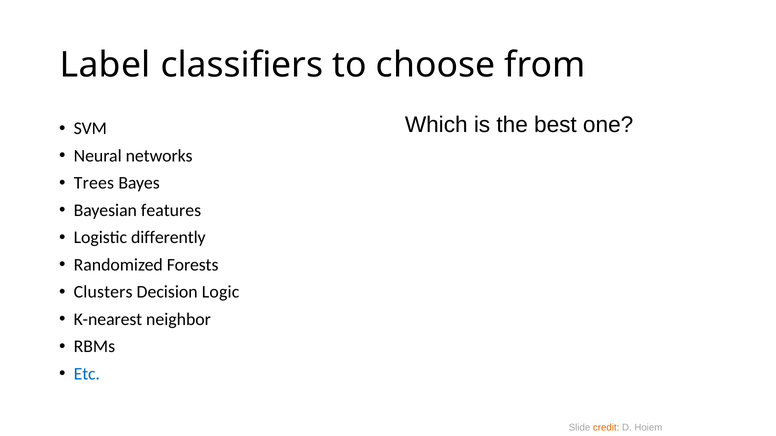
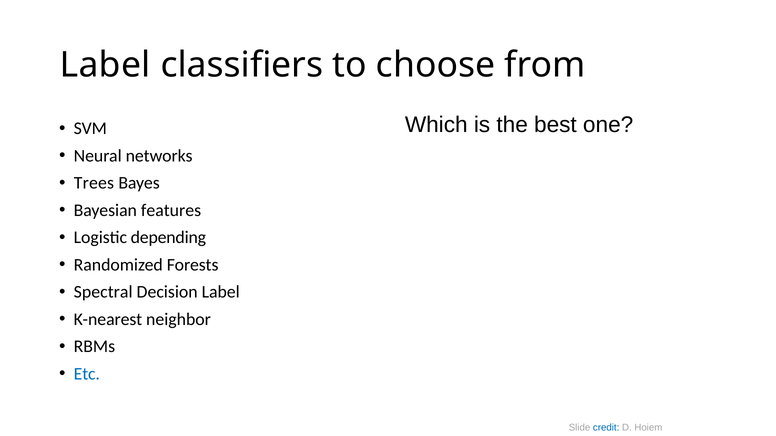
differently: differently -> depending (168, 238)
Clusters: Clusters -> Spectral (103, 292)
Decision Logic: Logic -> Label (221, 292)
credit colour: orange -> blue (606, 428)
